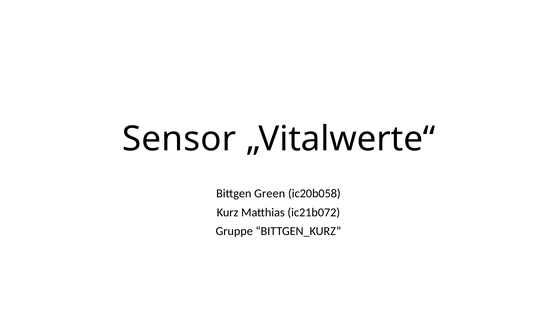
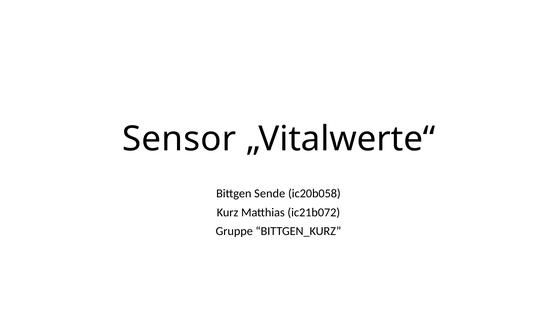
Green: Green -> Sende (270, 194)
